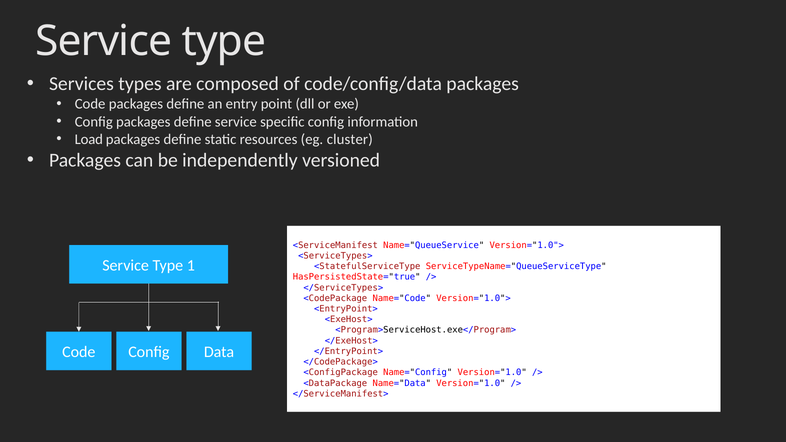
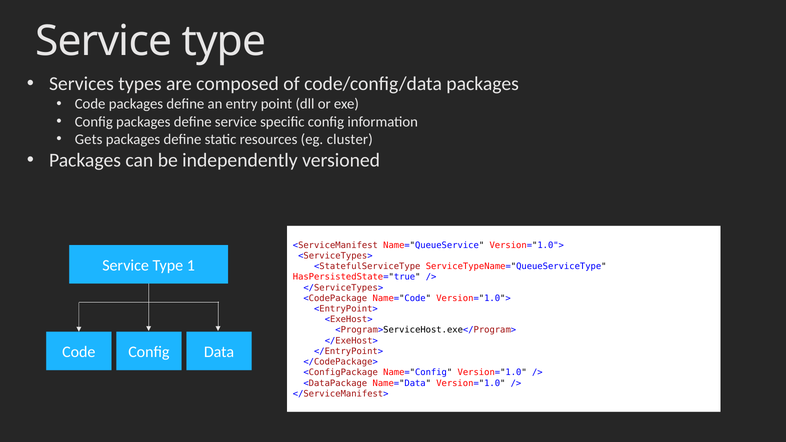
Load: Load -> Gets (89, 139)
